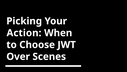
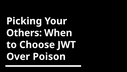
Action: Action -> Others (24, 33)
Scenes: Scenes -> Poison (49, 56)
